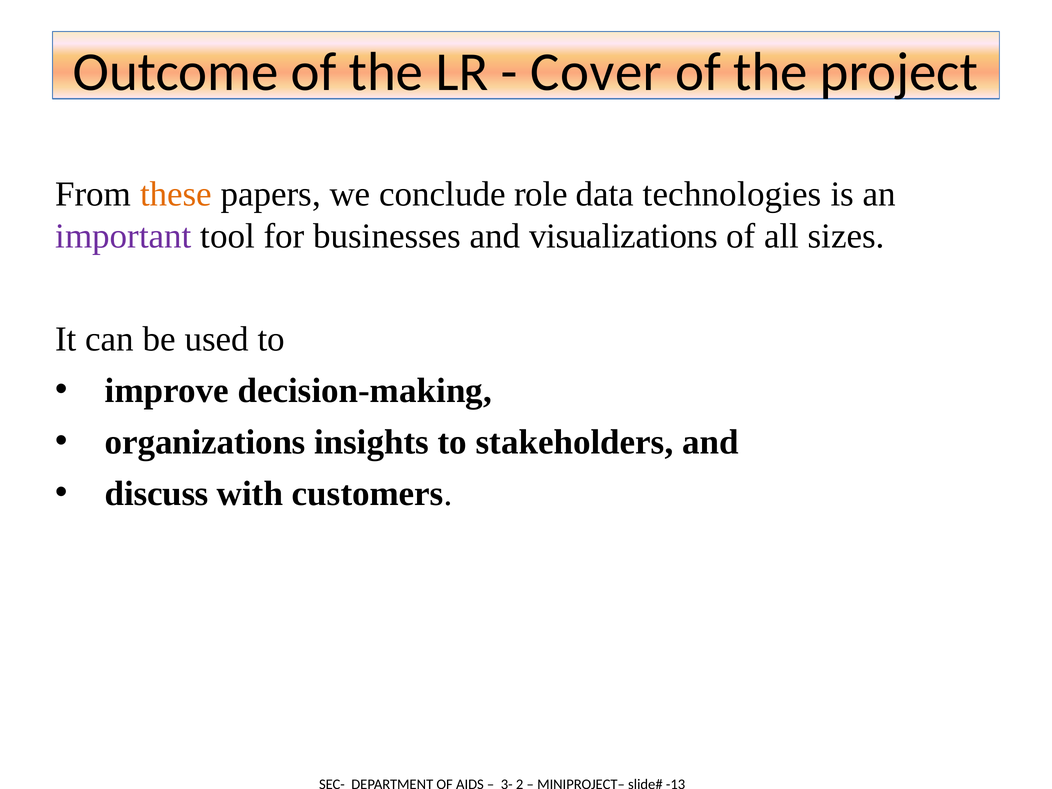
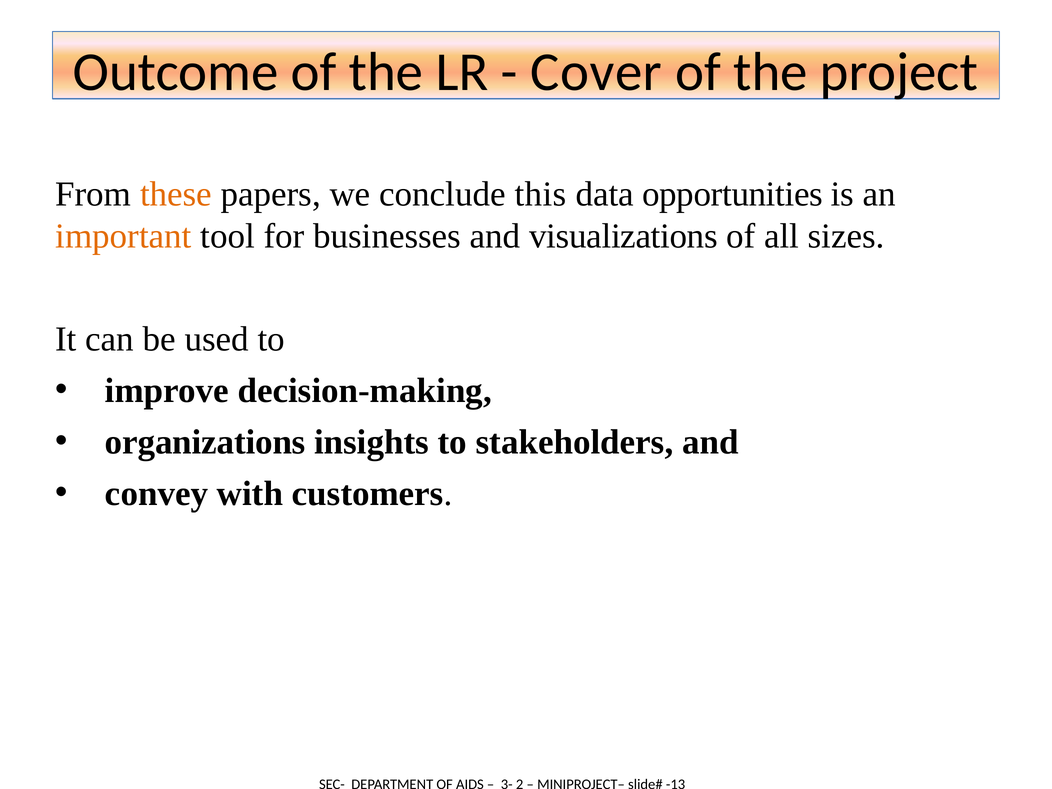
role: role -> this (541, 194)
technologies: technologies -> opportunities (732, 194)
important colour: purple -> orange (123, 236)
discuss: discuss -> convey (157, 493)
